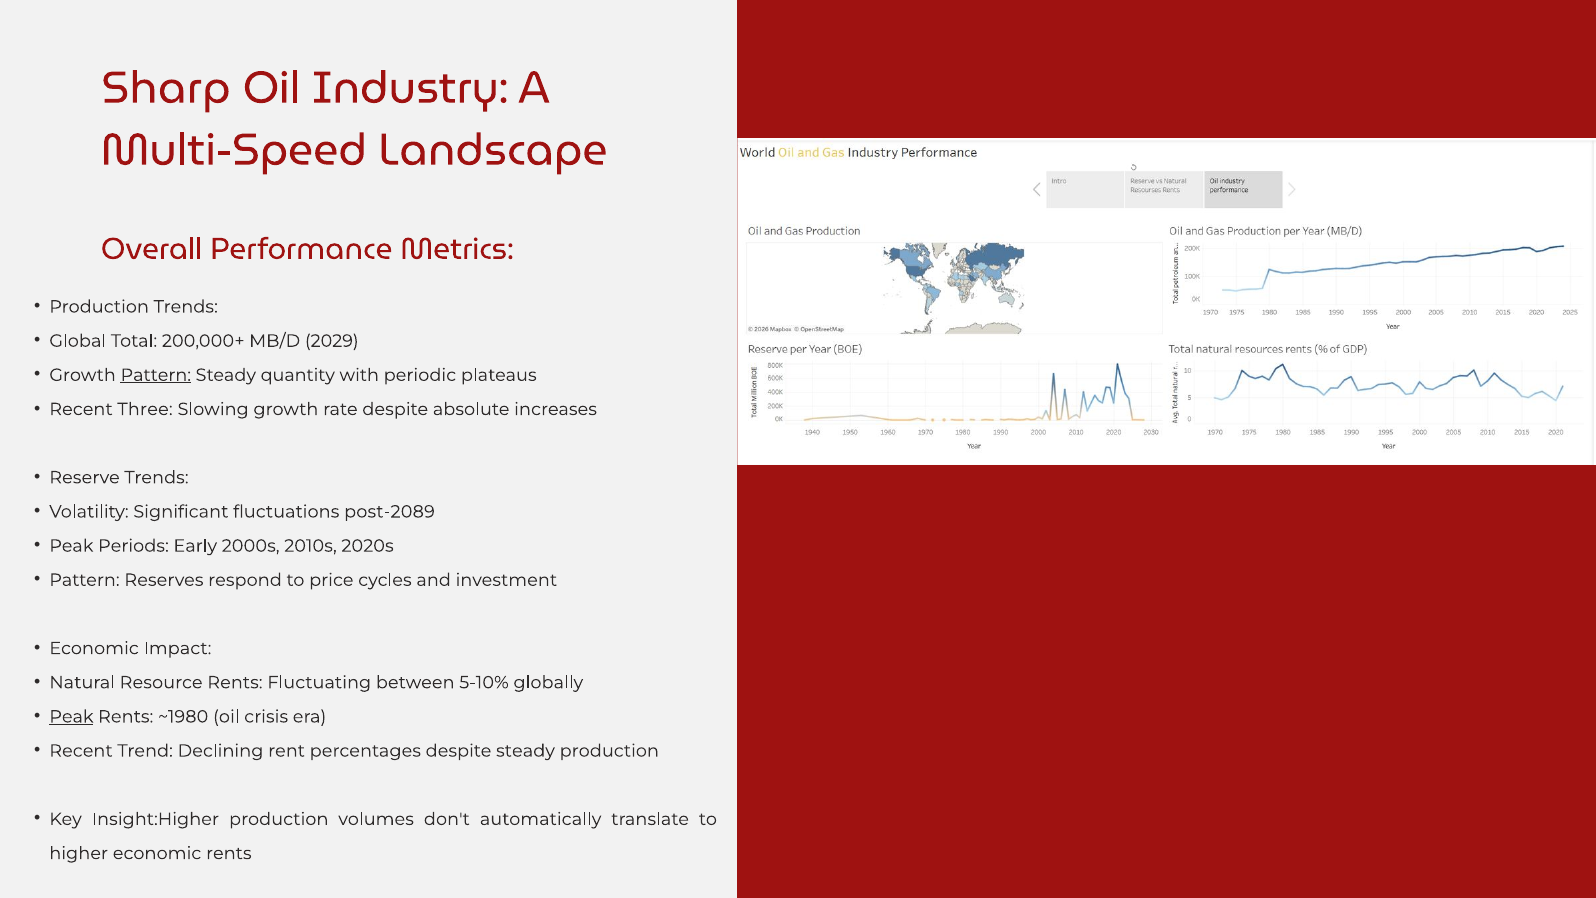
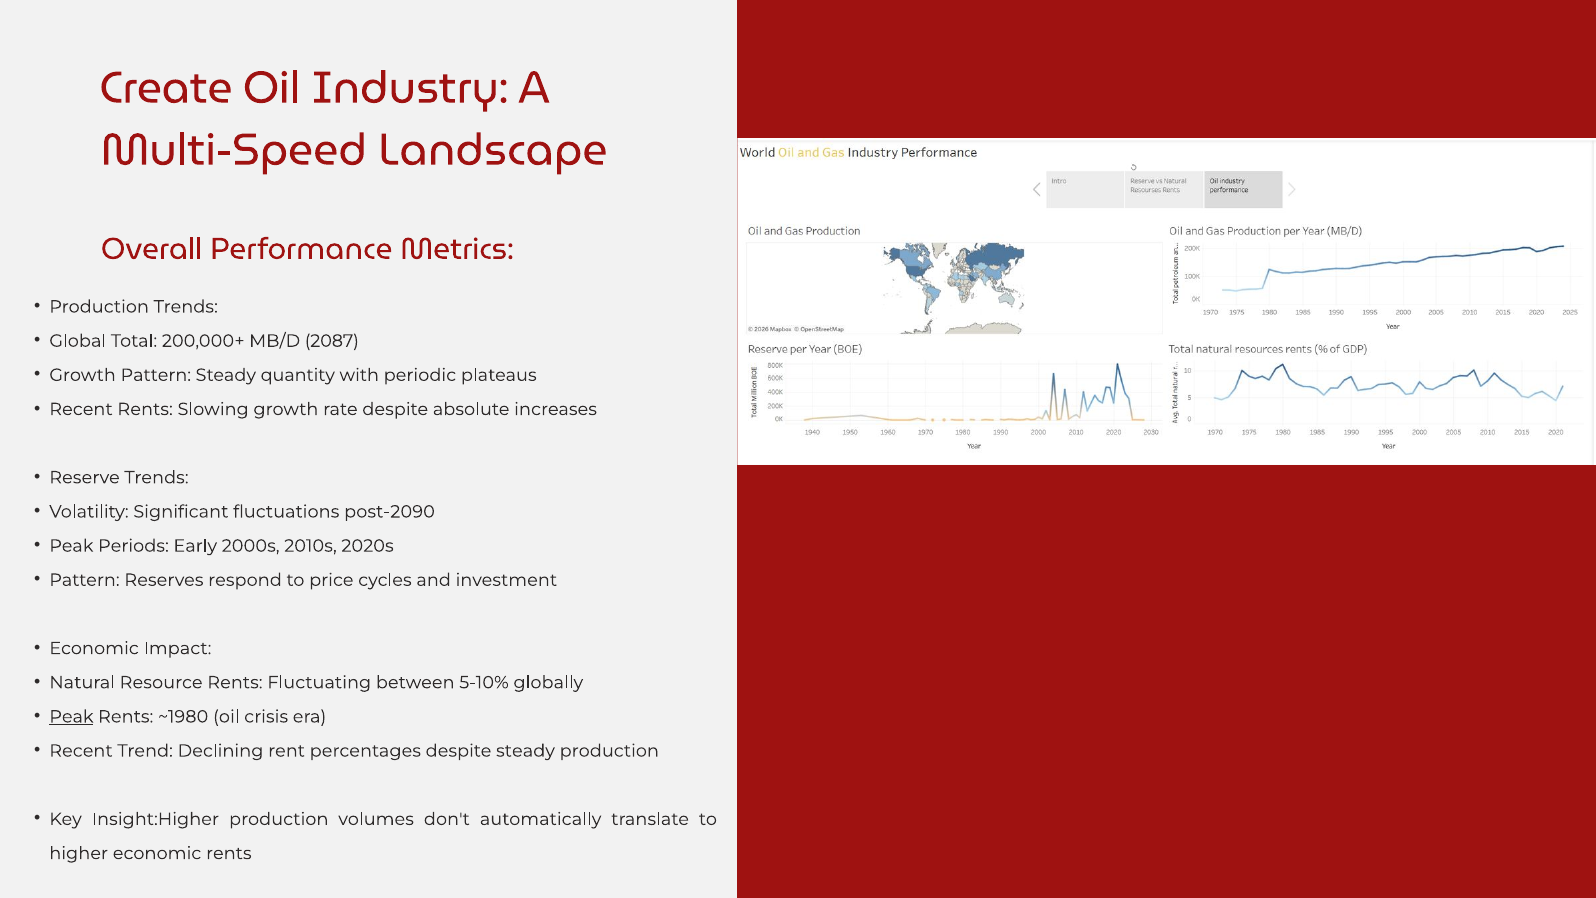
Sharp: Sharp -> Create (166, 88)
2029: 2029 -> 2087 (332, 341)
Pattern underline: present -> none (156, 375)
Recent Three: Three -> Rents (145, 409)
post-2089: post-2089 -> post-2090 (389, 512)
